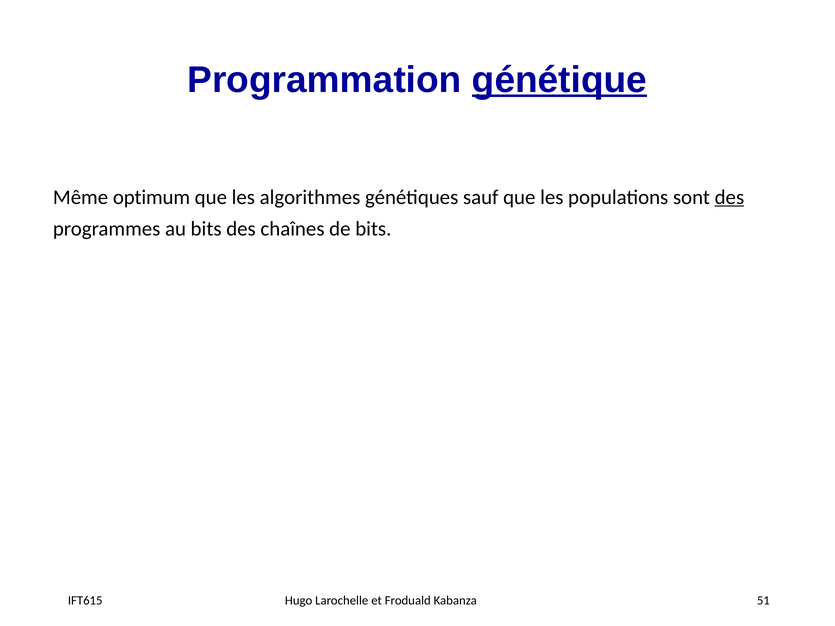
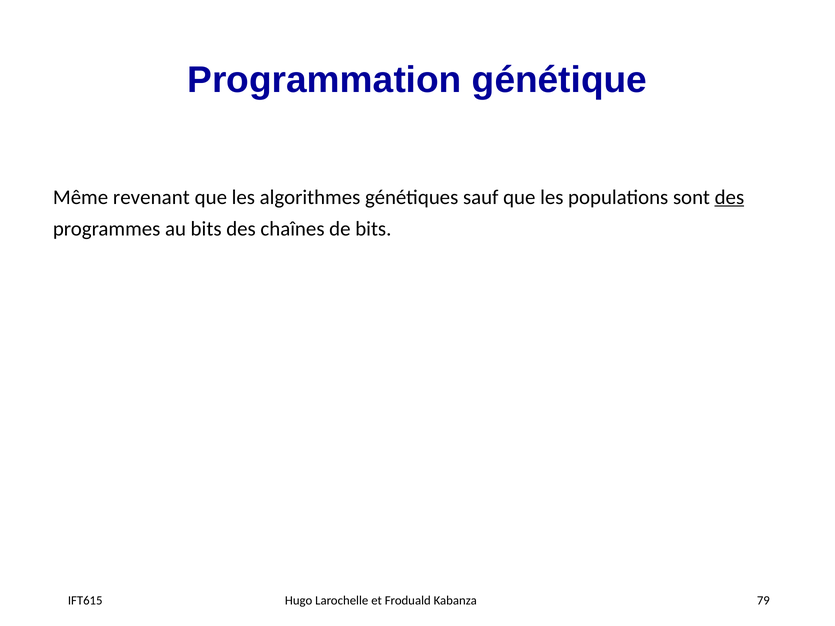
génétique underline: present -> none (559, 80)
optimum: optimum -> revenant (151, 197)
51: 51 -> 79 (763, 601)
